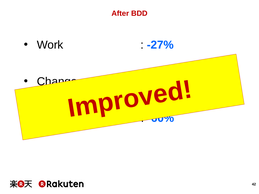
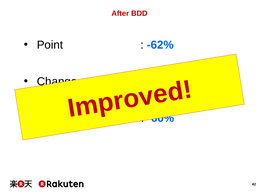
Work: Work -> Point (50, 45)
-27%: -27% -> -62% (160, 45)
